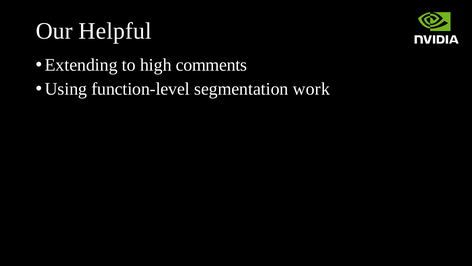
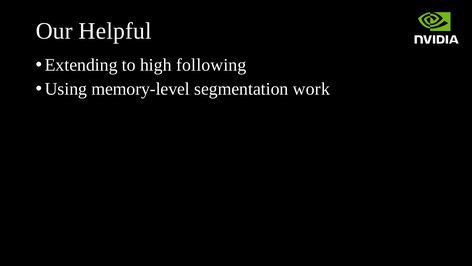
comments: comments -> following (211, 65)
function-level: function-level -> memory-level (141, 89)
